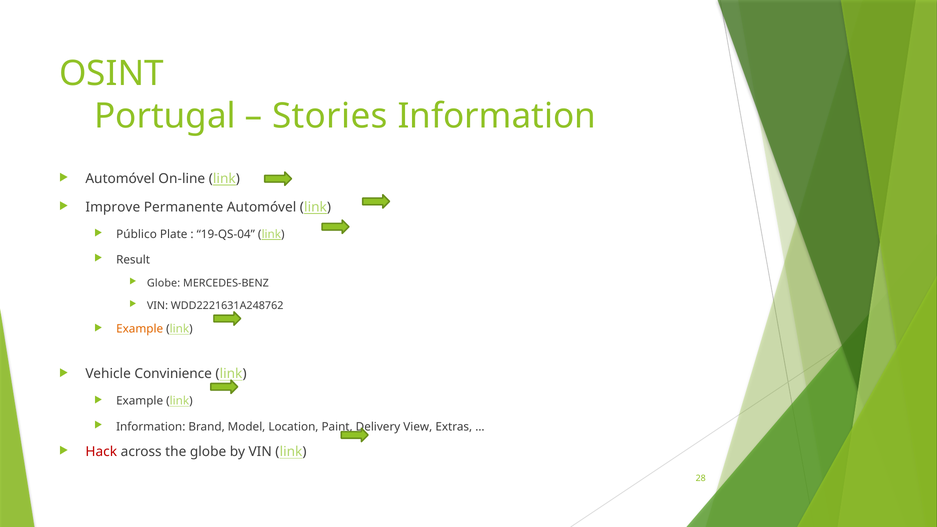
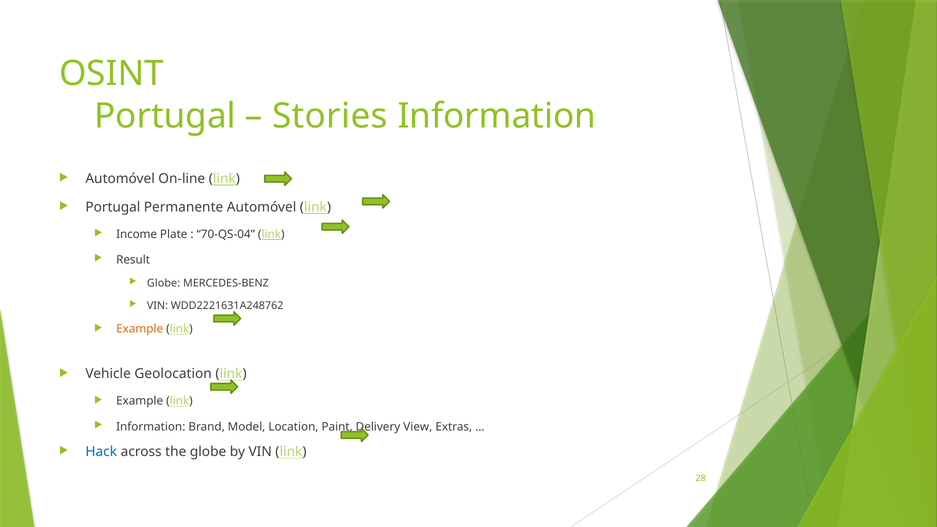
Improve: Improve -> Portugal (113, 207)
Público: Público -> Income (137, 234)
19-QS-04: 19-QS-04 -> 70-QS-04 (226, 234)
Convinience: Convinience -> Geolocation (173, 374)
Hack colour: red -> blue (101, 452)
